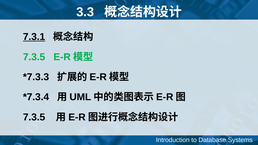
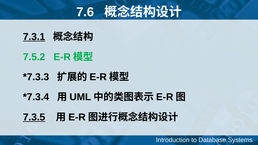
3.3: 3.3 -> 7.6 (85, 12)
7.3.5: 7.3.5 -> 7.5.2 (34, 57)
7.3.5 underline: none -> present (34, 117)
